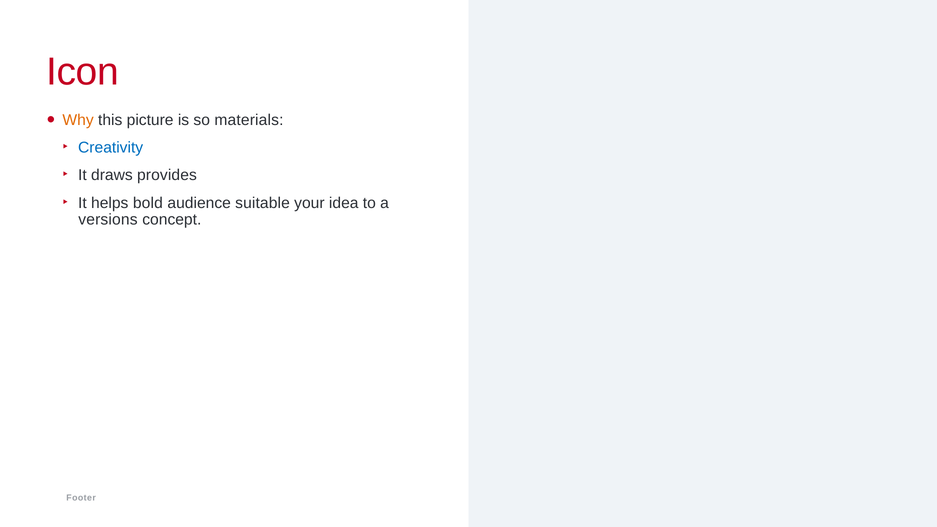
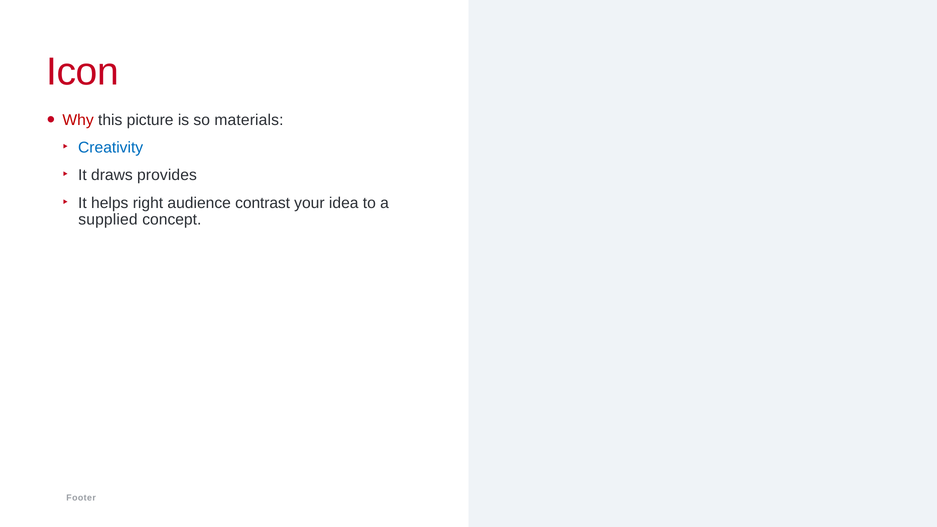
Why colour: orange -> red (78, 120)
bold: bold -> right (148, 203)
suitable: suitable -> contrast (263, 203)
versions: versions -> supplied (108, 220)
